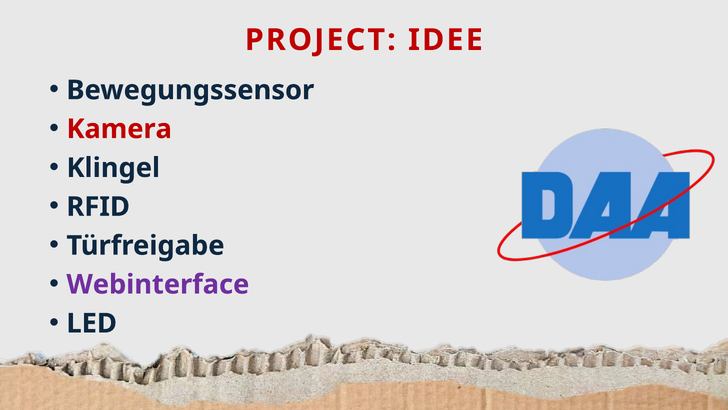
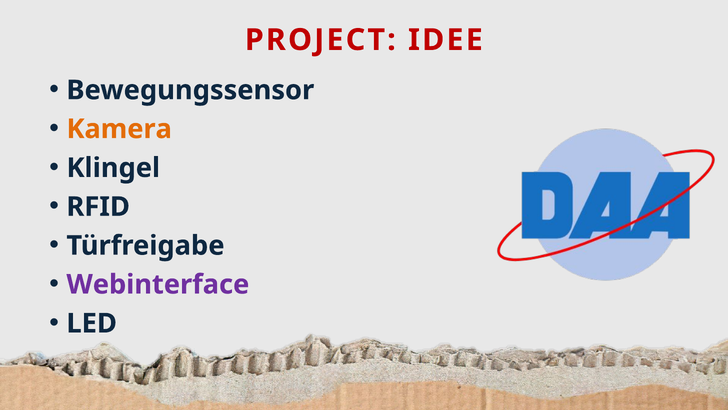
Kamera colour: red -> orange (119, 129)
